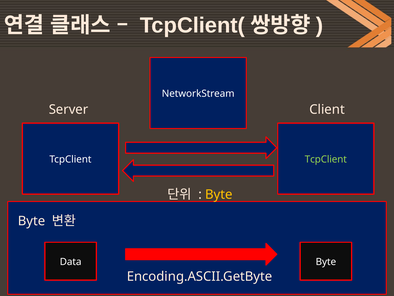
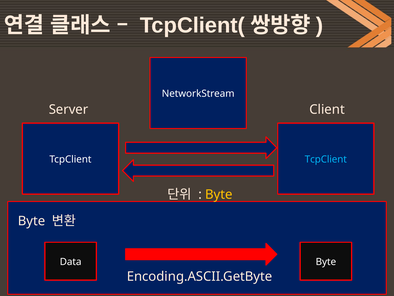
TcpClient colour: light green -> light blue (326, 159)
